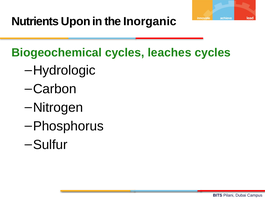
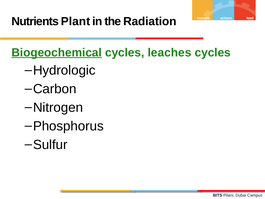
Upon: Upon -> Plant (76, 21)
Inorganic: Inorganic -> Radiation (150, 21)
Biogeochemical underline: none -> present (57, 53)
